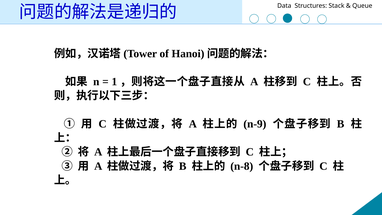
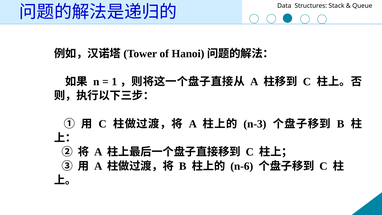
n-9: n-9 -> n-3 (255, 124)
n-8: n-8 -> n-6 (242, 166)
